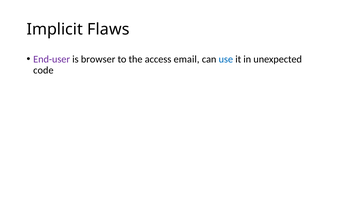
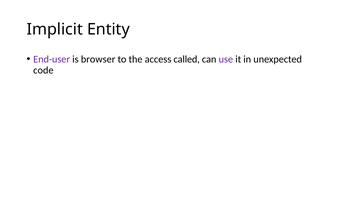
Flaws: Flaws -> Entity (108, 29)
email: email -> called (187, 59)
use colour: blue -> purple (226, 59)
